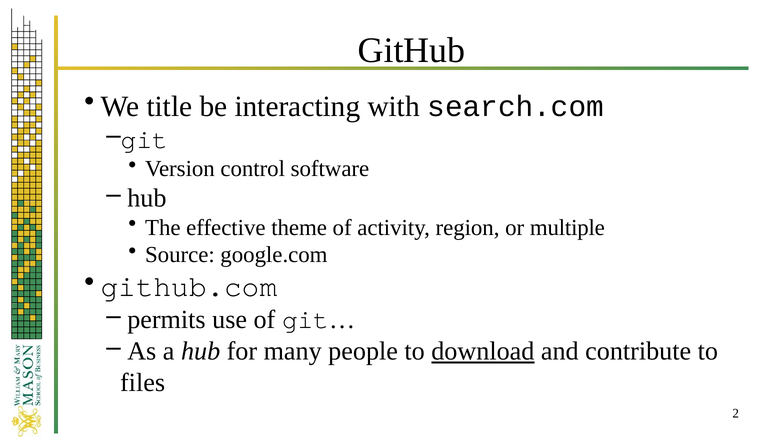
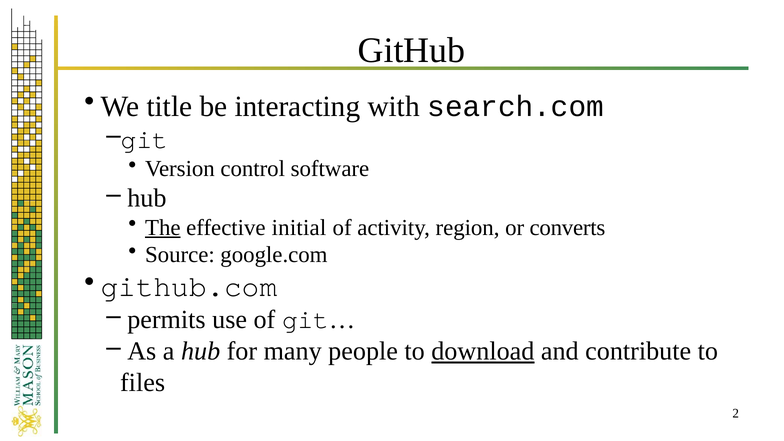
The underline: none -> present (163, 227)
theme: theme -> initial (299, 227)
multiple: multiple -> converts (567, 227)
